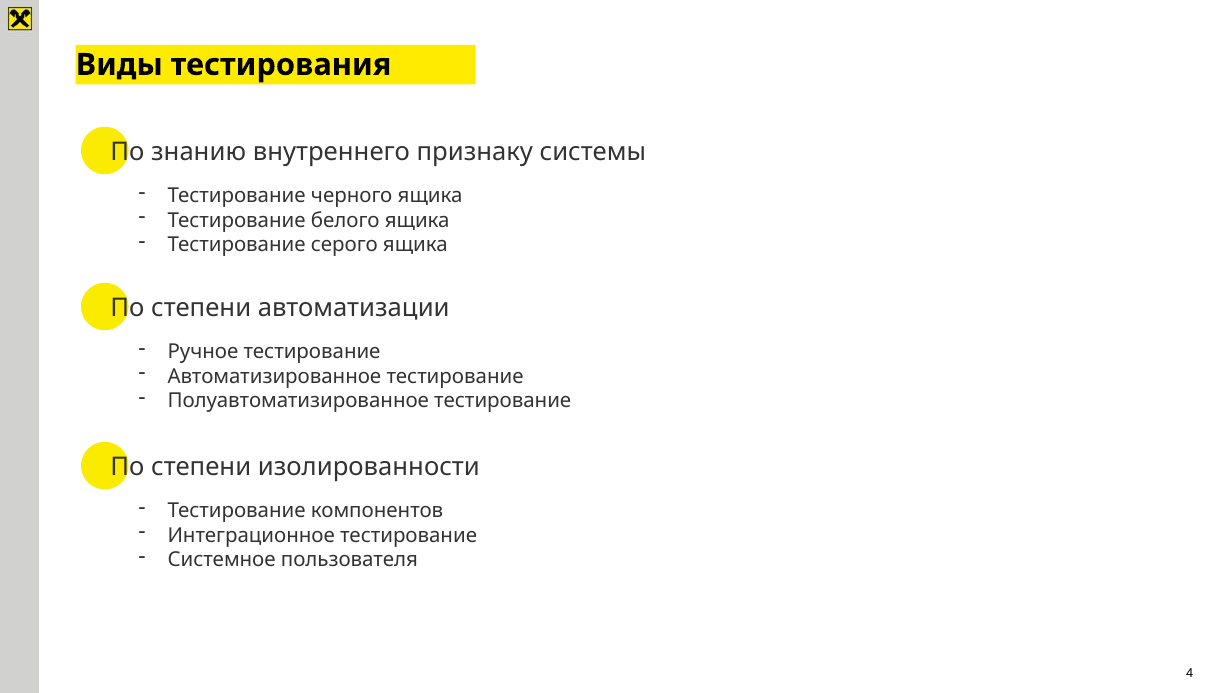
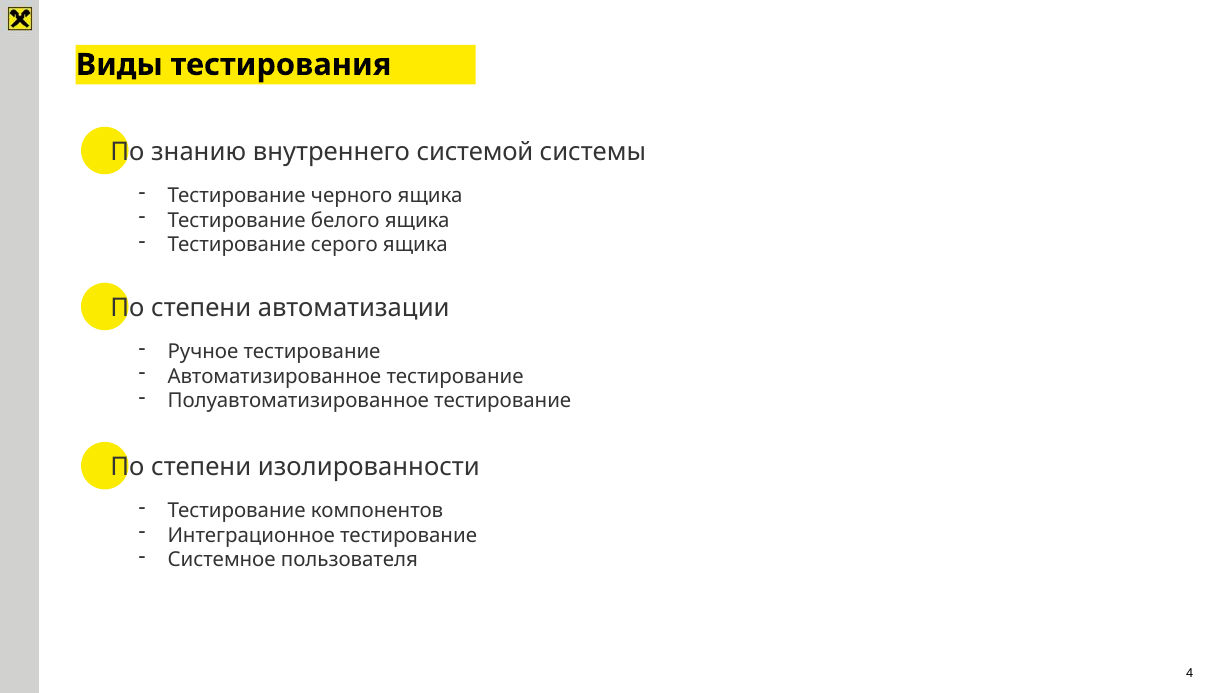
признаку: признаку -> системой (475, 152)
